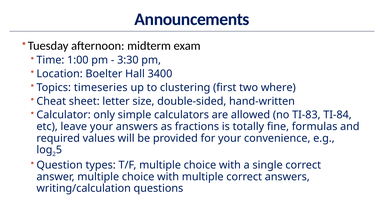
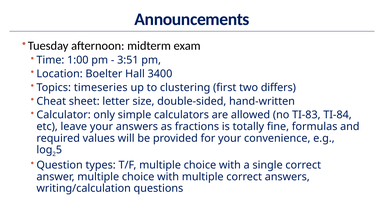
3:30: 3:30 -> 3:51 (128, 60)
where: where -> differs (278, 87)
